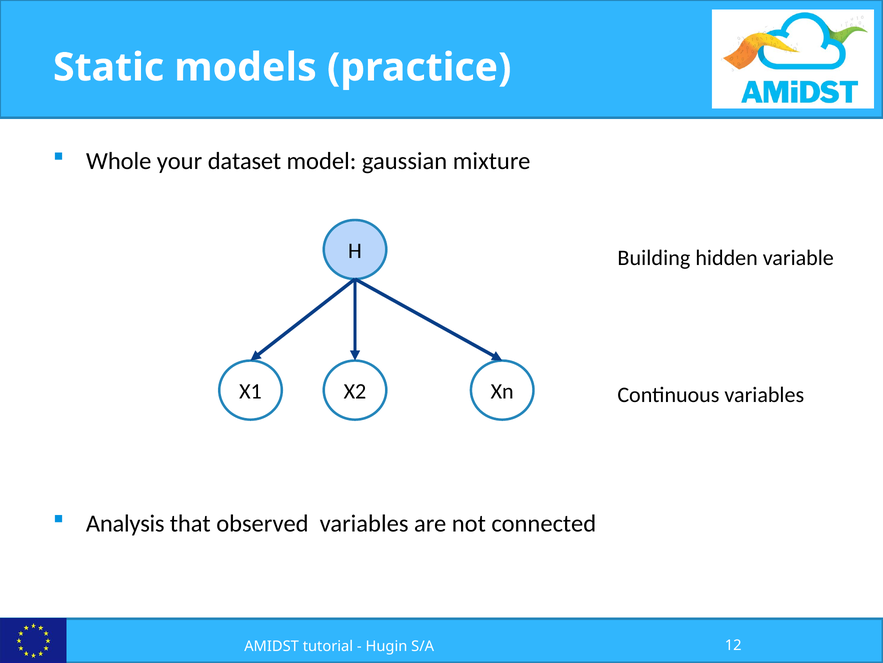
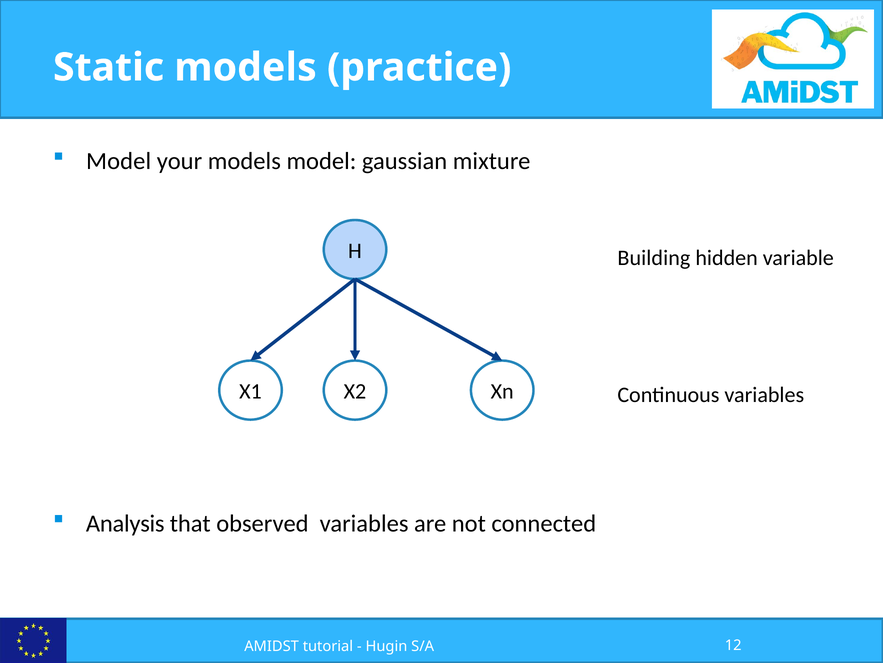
Whole: Whole -> Model (119, 161)
your dataset: dataset -> models (244, 161)
